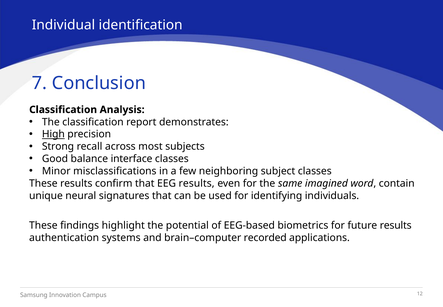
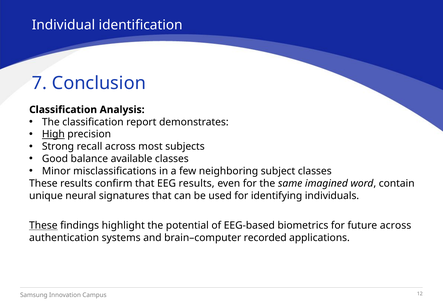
interface: interface -> available (132, 159)
These underline: none -> present (43, 225)
future results: results -> across (396, 225)
